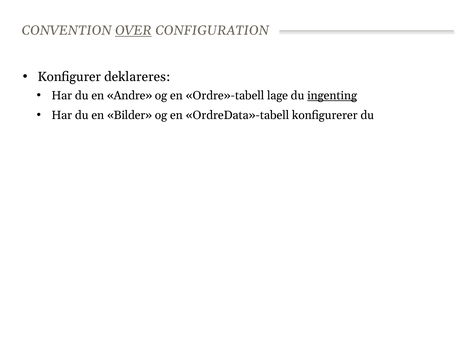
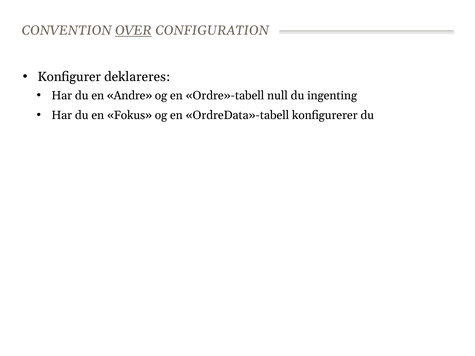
lage: lage -> null (277, 96)
ingenting underline: present -> none (332, 96)
Bilder: Bilder -> Fokus (130, 115)
